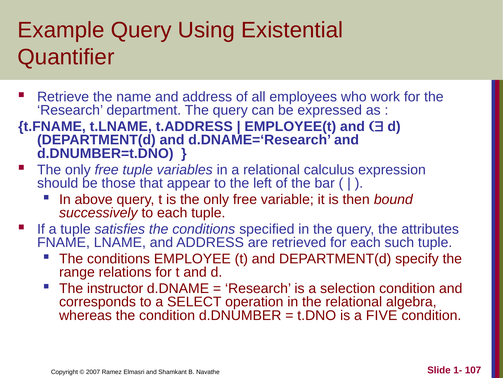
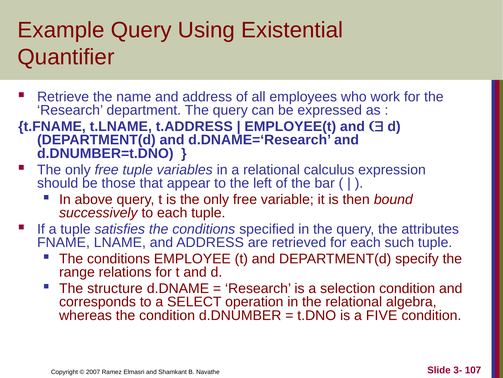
instructor: instructor -> structure (115, 288)
1-: 1- -> 3- (458, 370)
